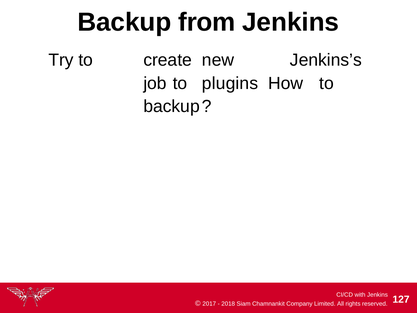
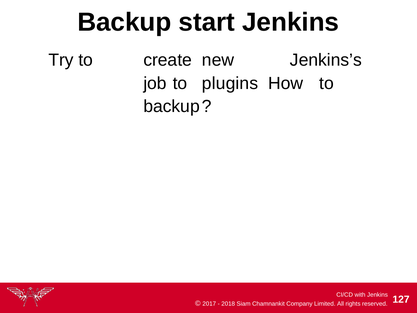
from: from -> start (207, 22)
